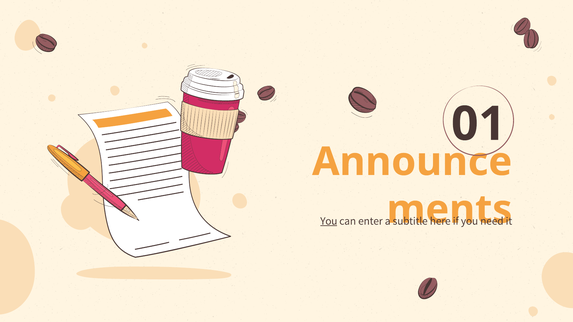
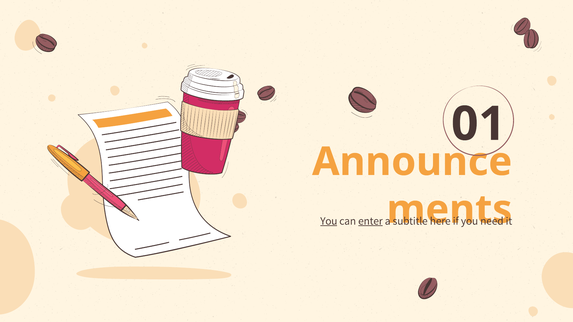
enter underline: none -> present (370, 221)
